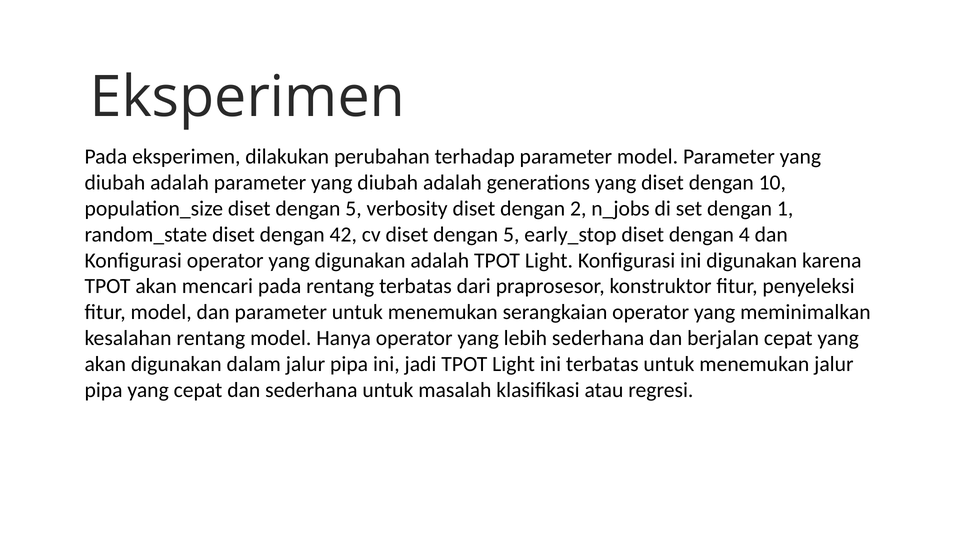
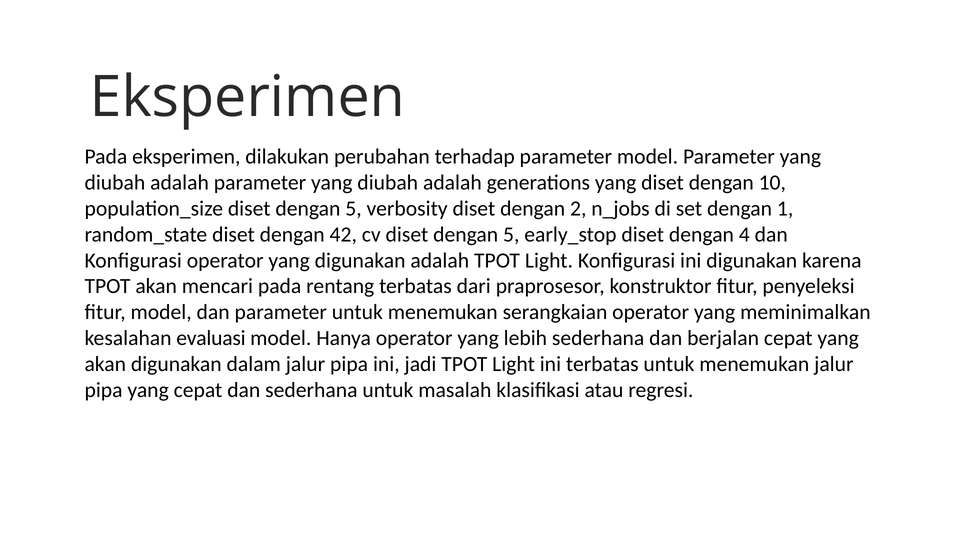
kesalahan rentang: rentang -> evaluasi (211, 338)
